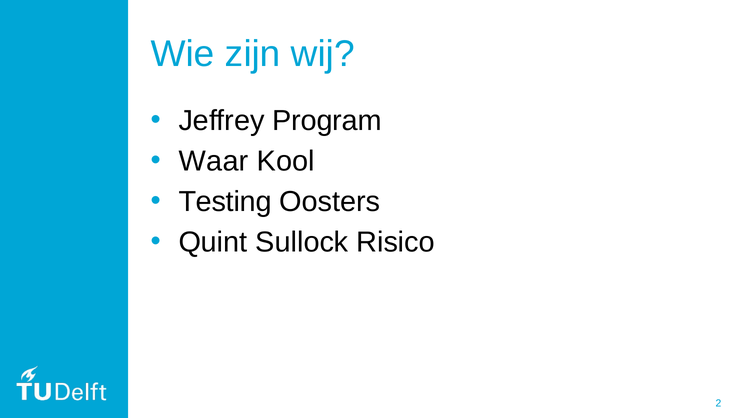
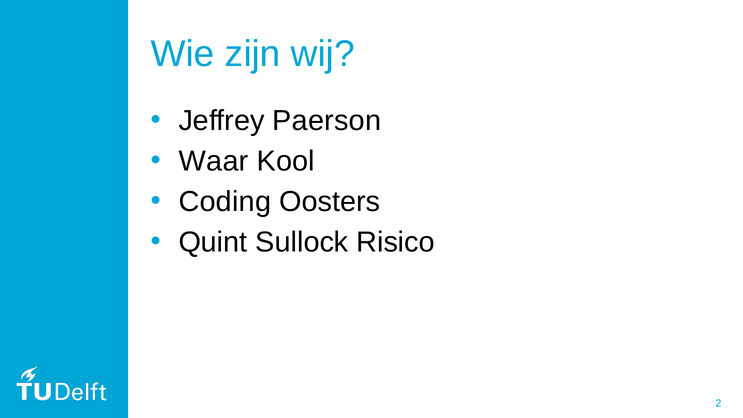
Program: Program -> Paerson (327, 121)
Testing: Testing -> Coding (225, 202)
